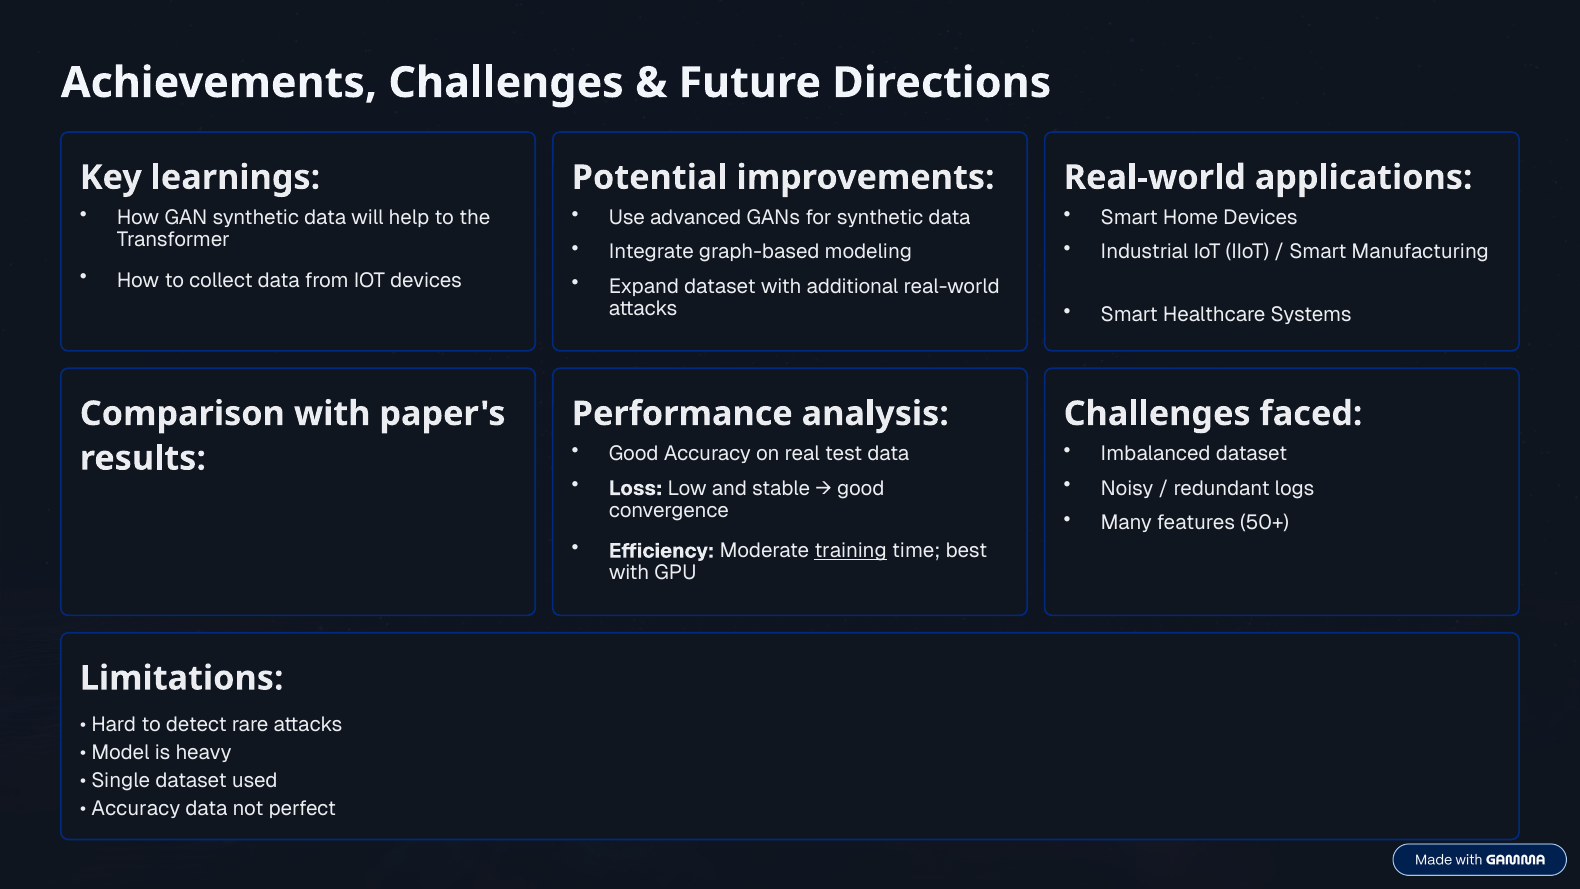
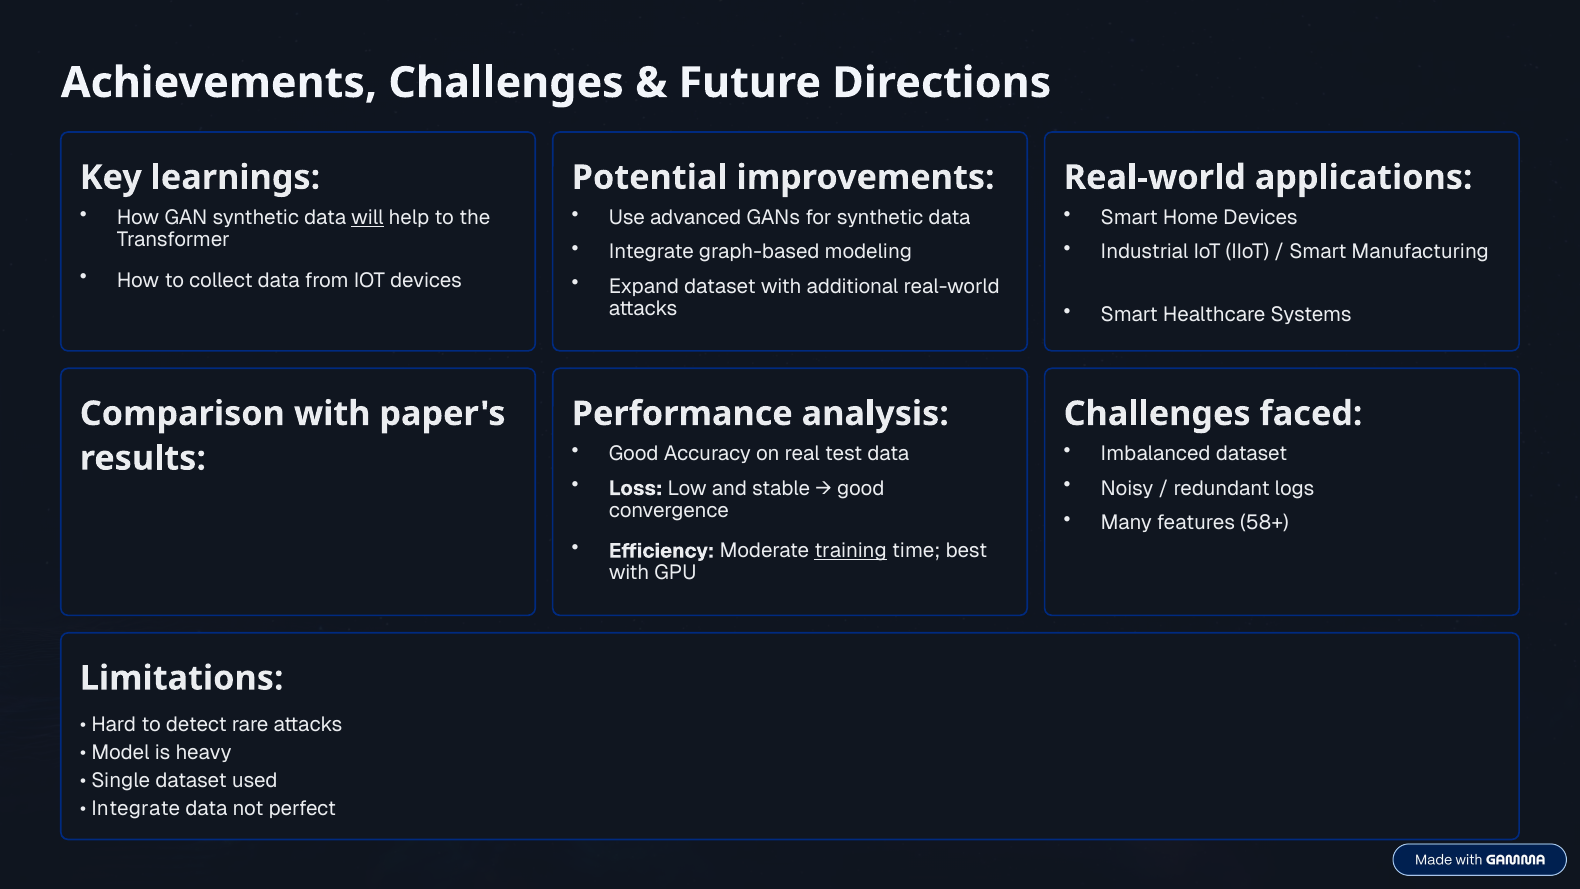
will underline: none -> present (367, 218)
50+: 50+ -> 58+ (1264, 522)
Accuracy: Accuracy -> Integrate (136, 809)
